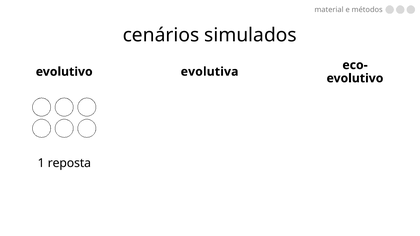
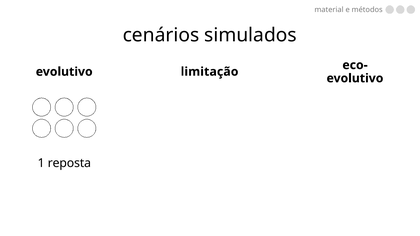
evolutiva: evolutiva -> limitação (210, 72)
